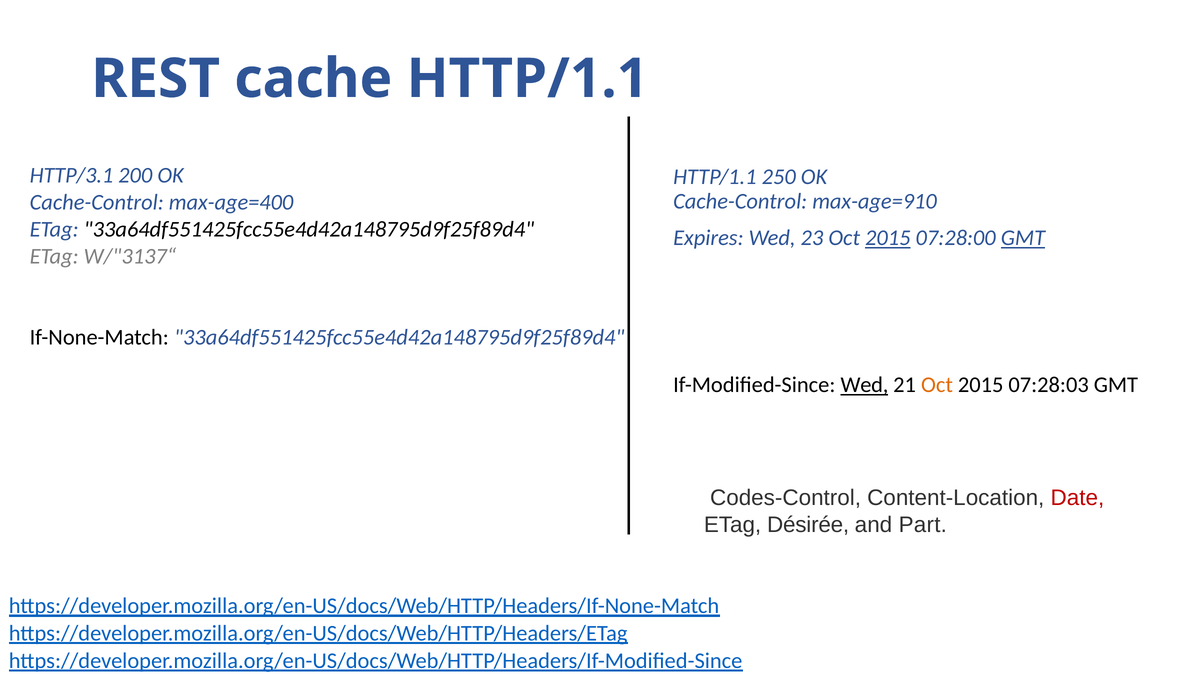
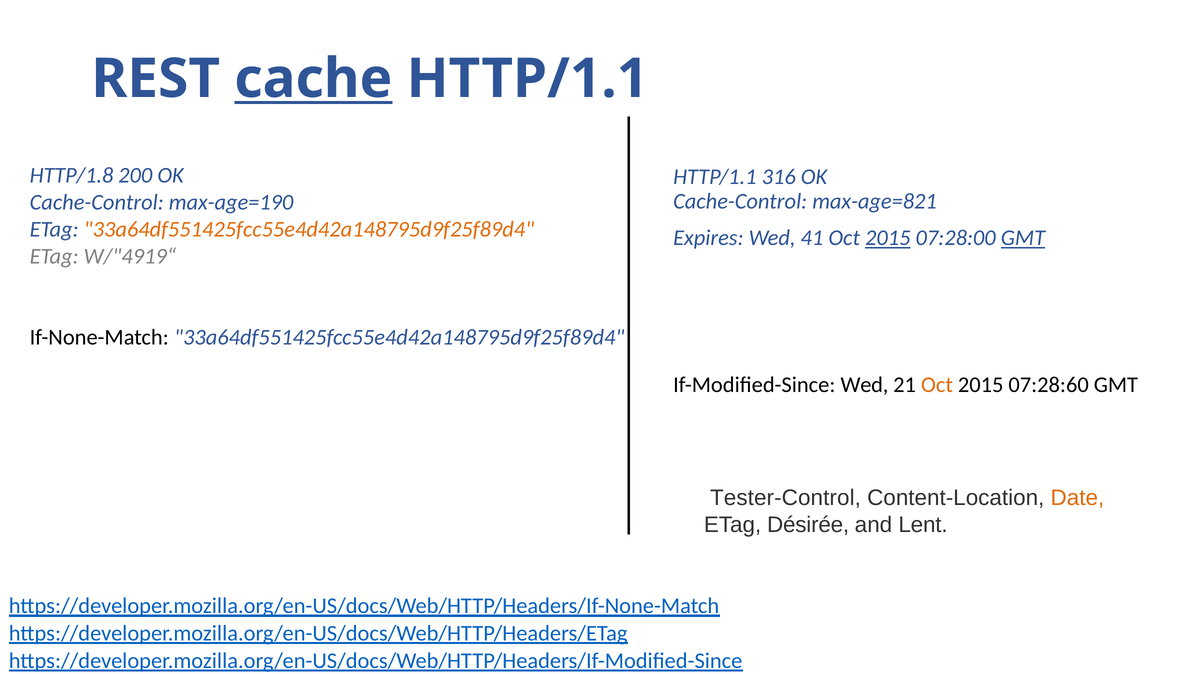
cache underline: none -> present (313, 79)
HTTP/3.1: HTTP/3.1 -> HTTP/1.8 (71, 175)
250: 250 -> 316 (779, 177)
max-age=910: max-age=910 -> max-age=821 (875, 201)
max-age=400: max-age=400 -> max-age=190 (231, 202)
33a64df551425fcc55e4d42a148795d9f25f89d4 colour: black -> orange (309, 229)
23: 23 -> 41 (812, 238)
W/"3137“: W/"3137“ -> W/"4919“ (130, 256)
Wed underline: present -> none (864, 385)
07:28:03: 07:28:03 -> 07:28:60 (1049, 385)
Codes-Control: Codes-Control -> Tester-Control (785, 498)
Date colour: red -> orange (1077, 498)
Part: Part -> Lent (923, 525)
